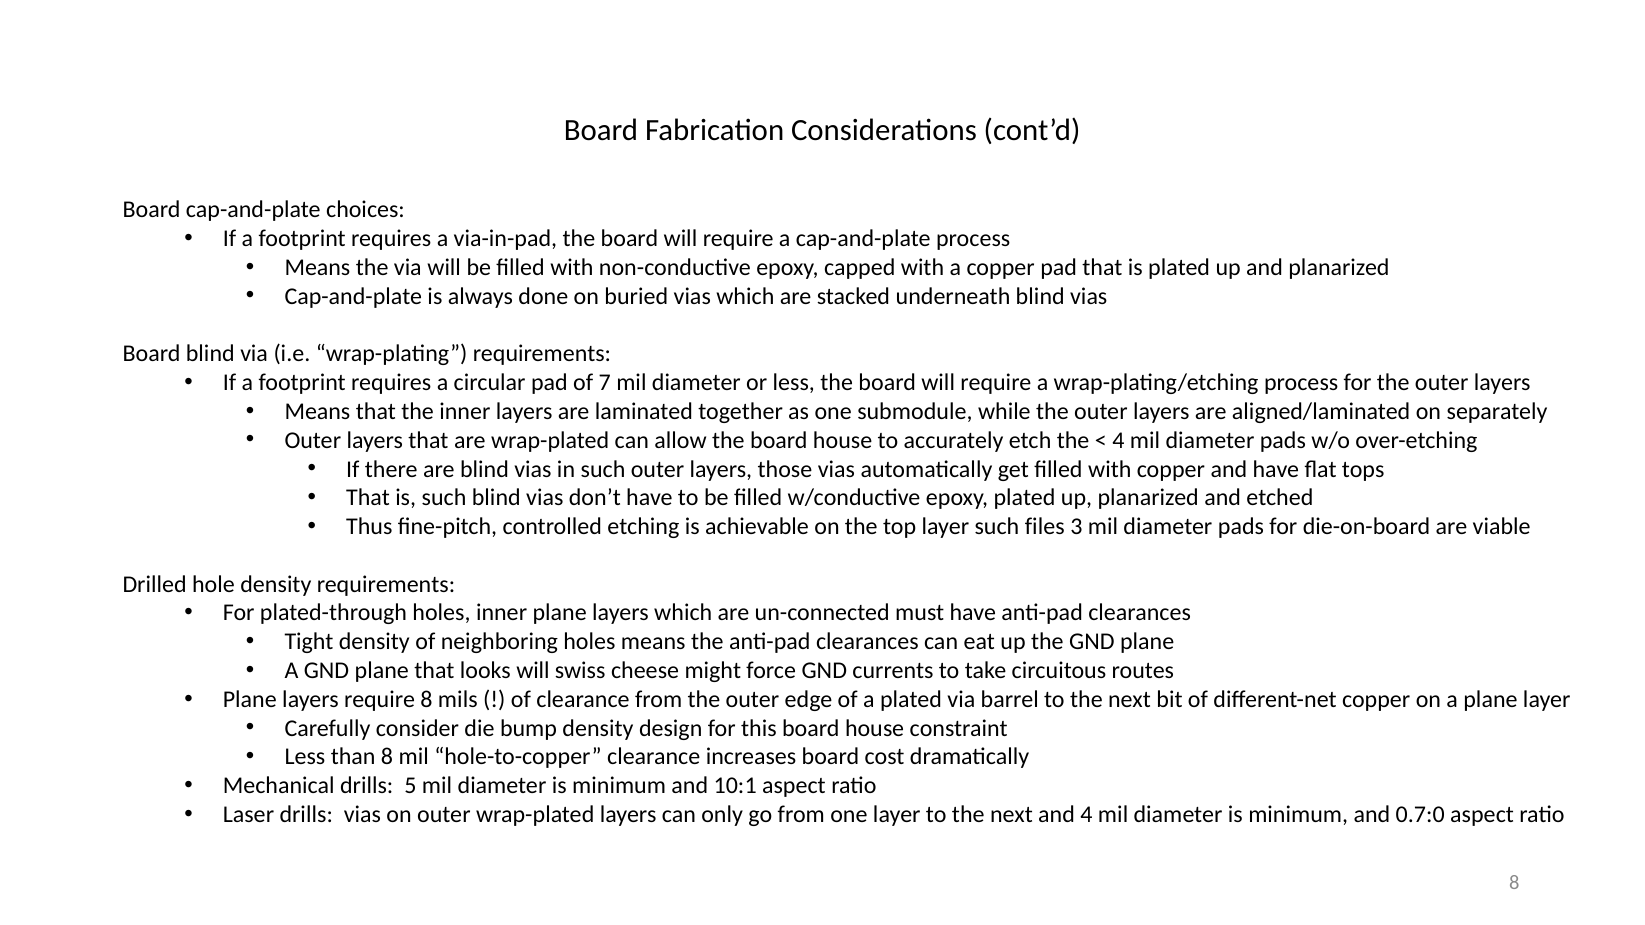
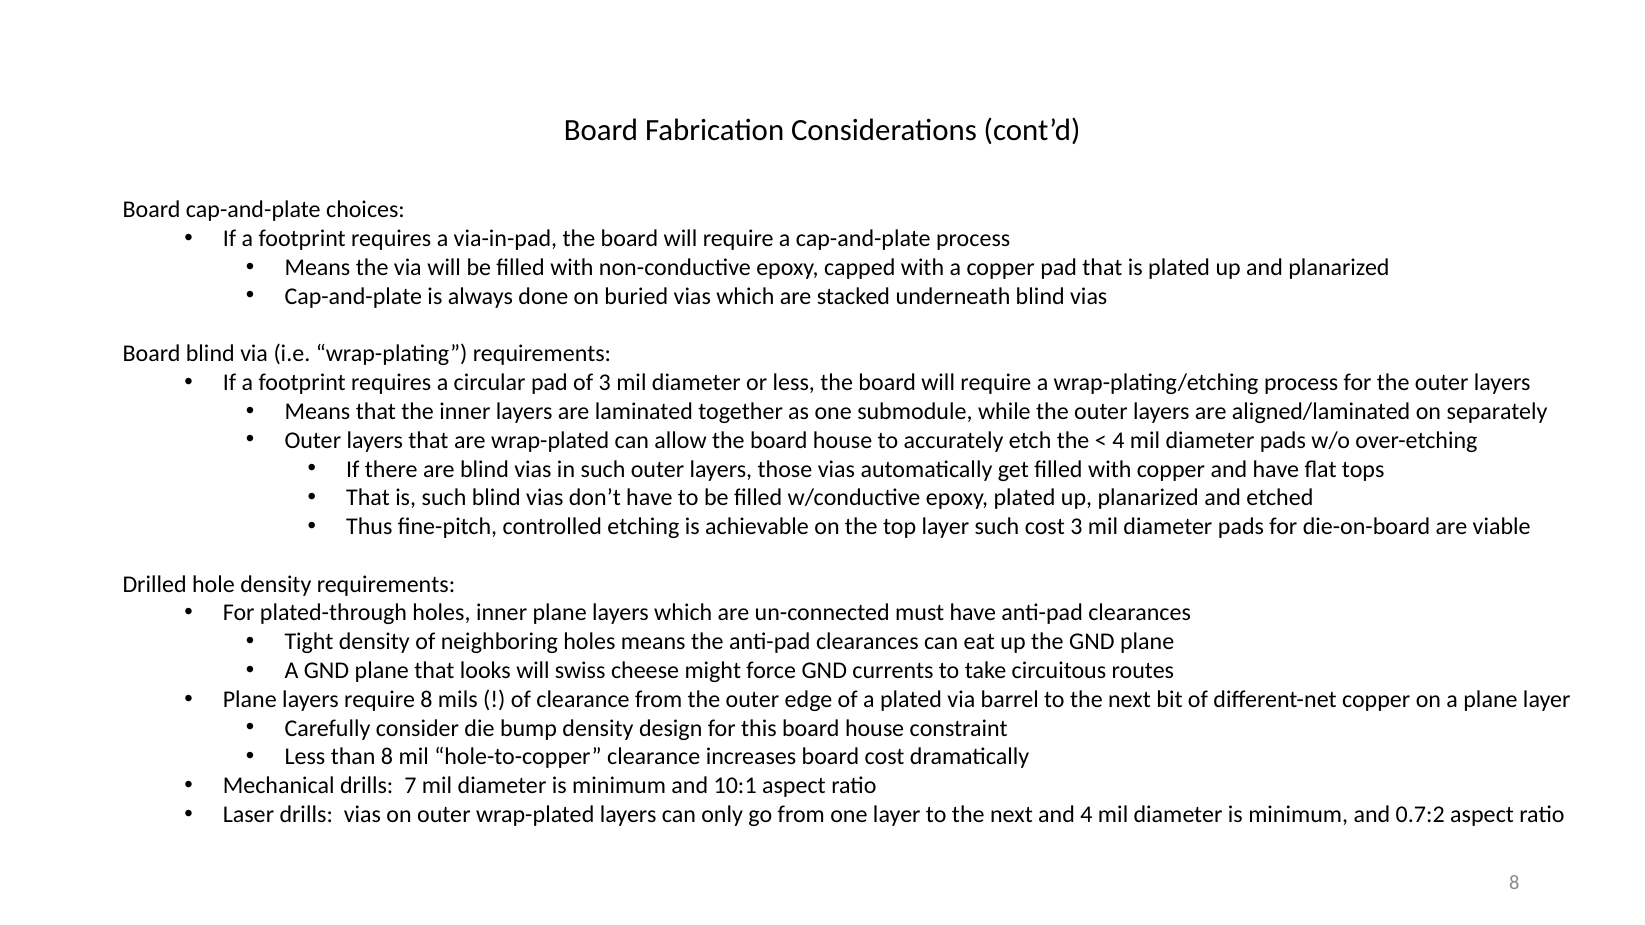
of 7: 7 -> 3 (605, 383)
such files: files -> cost (1045, 527)
5: 5 -> 7 (410, 786)
0.7:0: 0.7:0 -> 0.7:2 (1420, 815)
